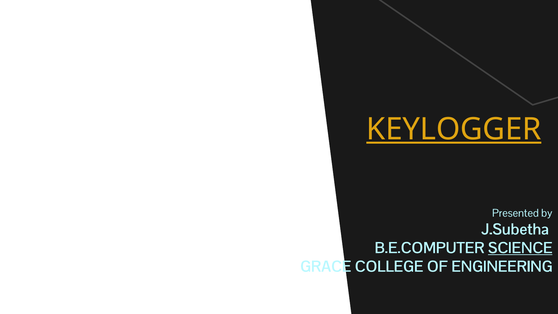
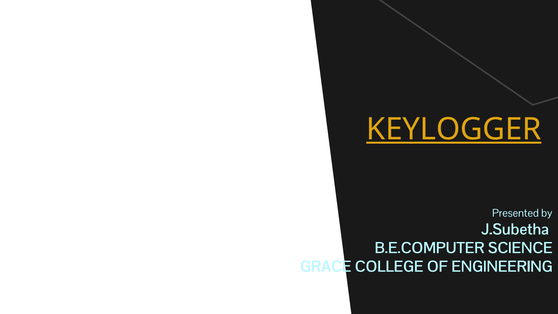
SCIENCE underline: present -> none (520, 248)
